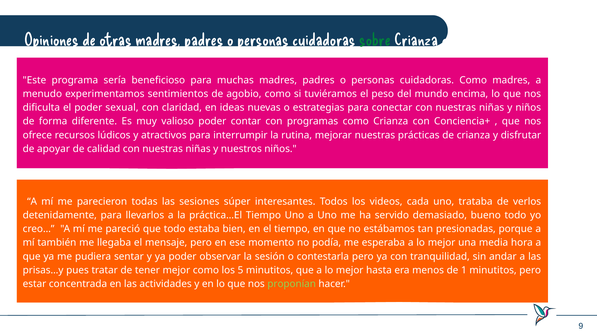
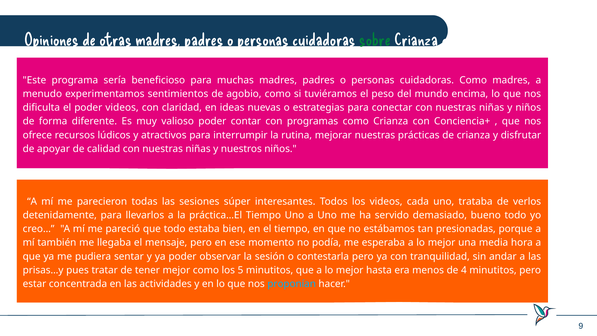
poder sexual: sexual -> videos (122, 108)
1: 1 -> 4 (464, 270)
proponían colour: light green -> light blue (292, 284)
